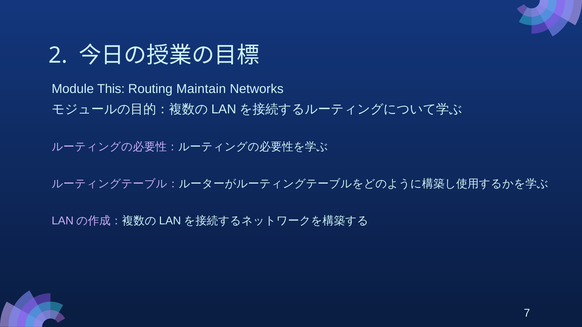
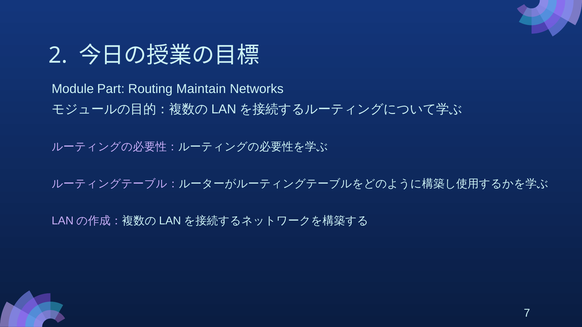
This: This -> Part (111, 89)
